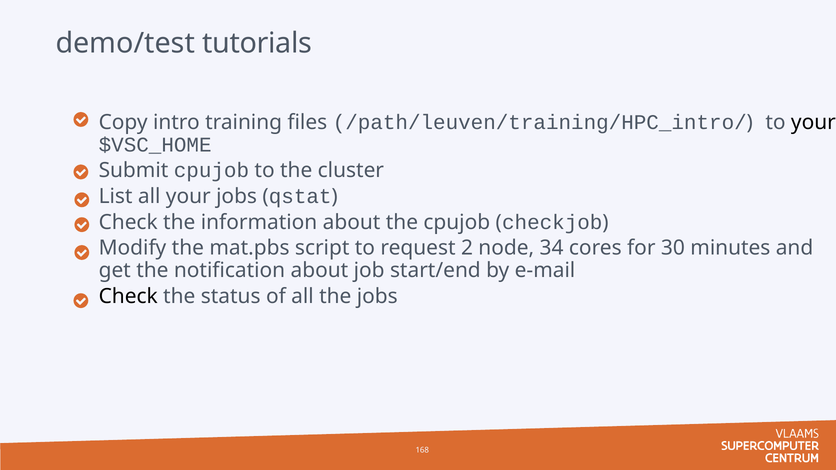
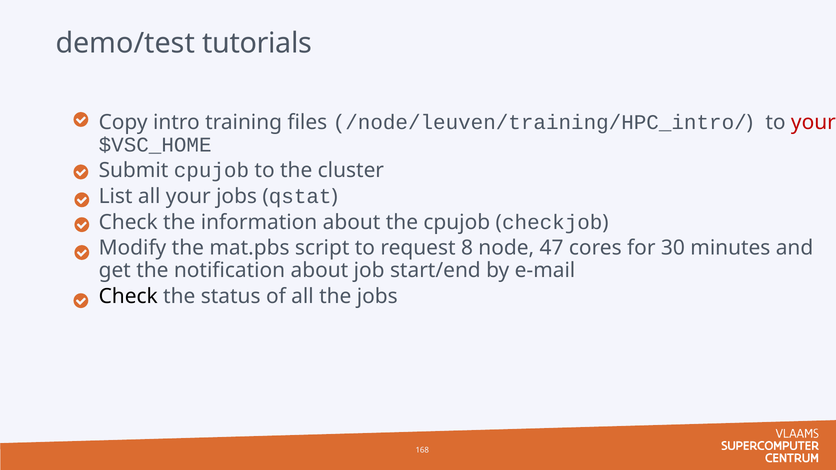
/path/leuven/training/HPC_intro/: /path/leuven/training/HPC_intro/ -> /node/leuven/training/HPC_intro/ (540, 122)
your colour: black -> red (813, 122)
2: 2 -> 8 (467, 248)
34: 34 -> 47 (552, 248)
